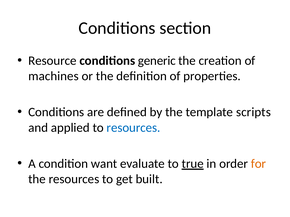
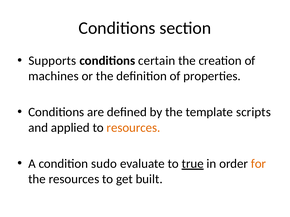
Resource: Resource -> Supports (52, 61)
generic: generic -> certain (157, 61)
resources colour: blue -> orange (133, 128)
want: want -> sudo (104, 164)
